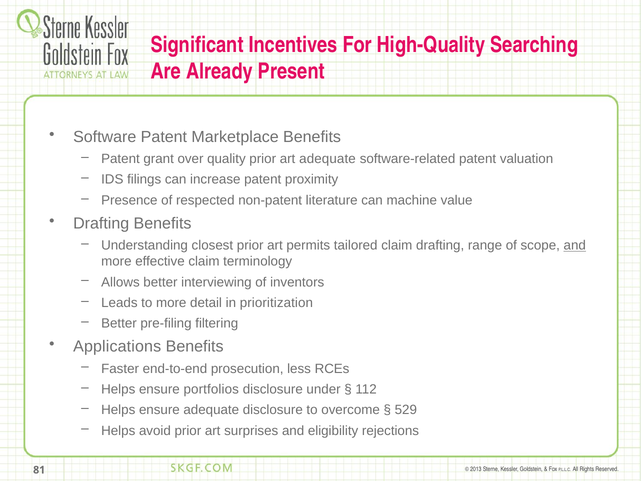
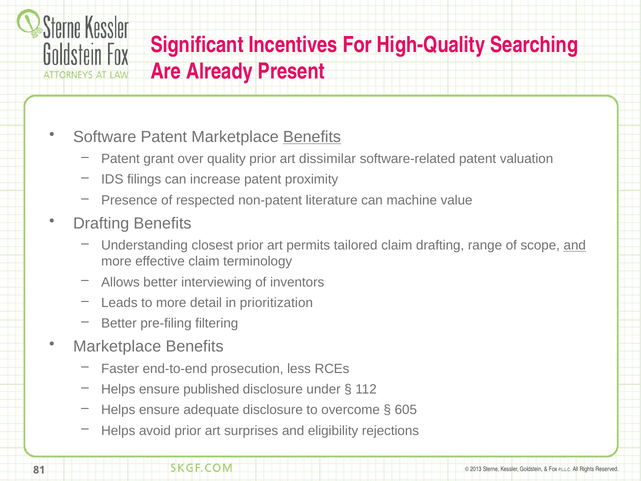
Benefits underline: none -> present (312, 137)
art adequate: adequate -> dissimilar (327, 159)
Applications: Applications -> Marketplace (117, 346)
portfolios: portfolios -> published (211, 389)
529: 529 -> 605 (406, 410)
